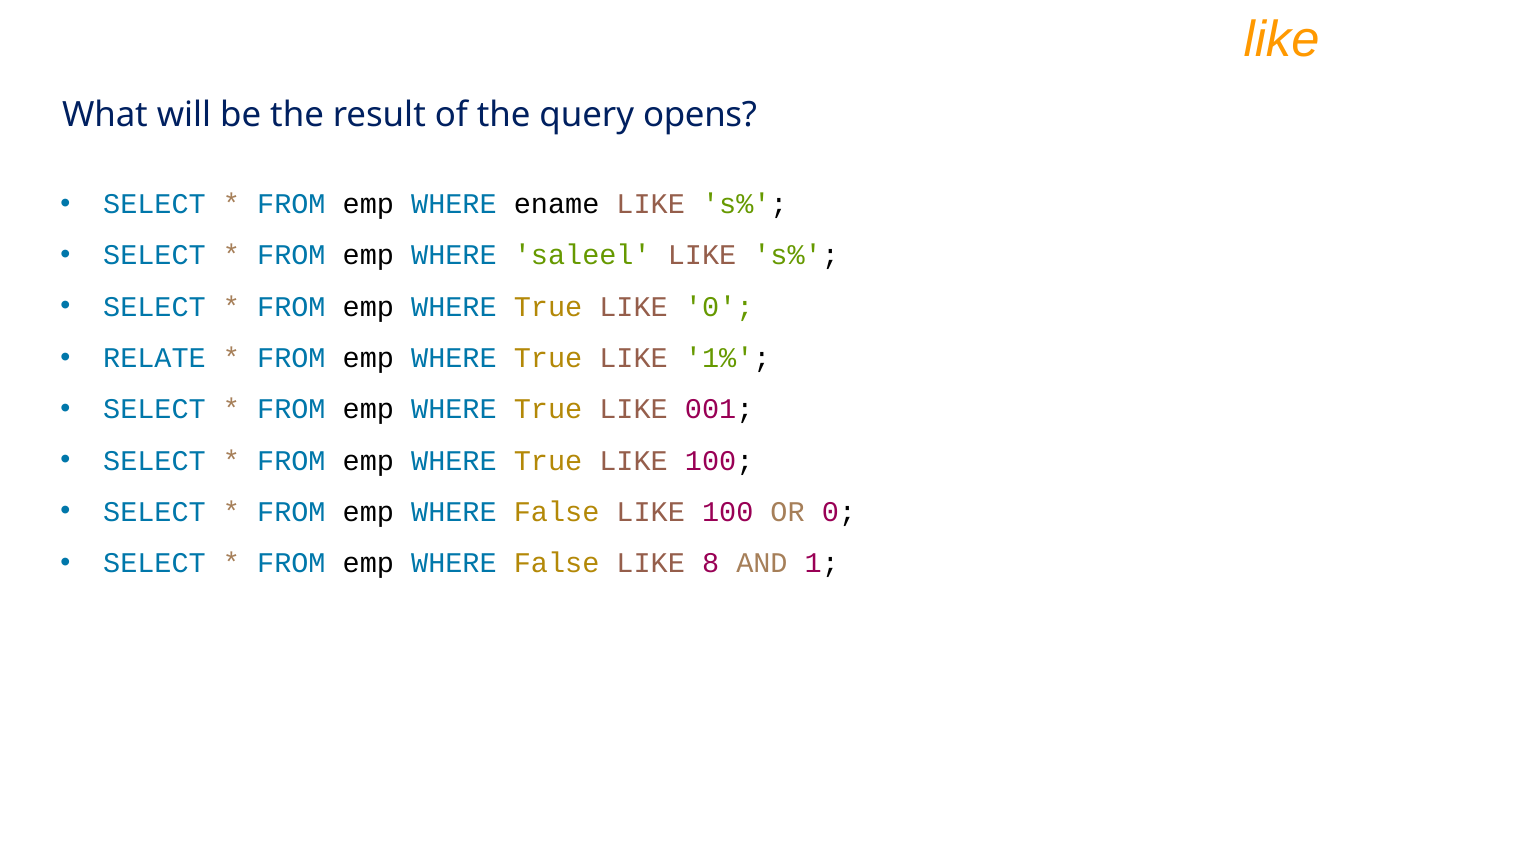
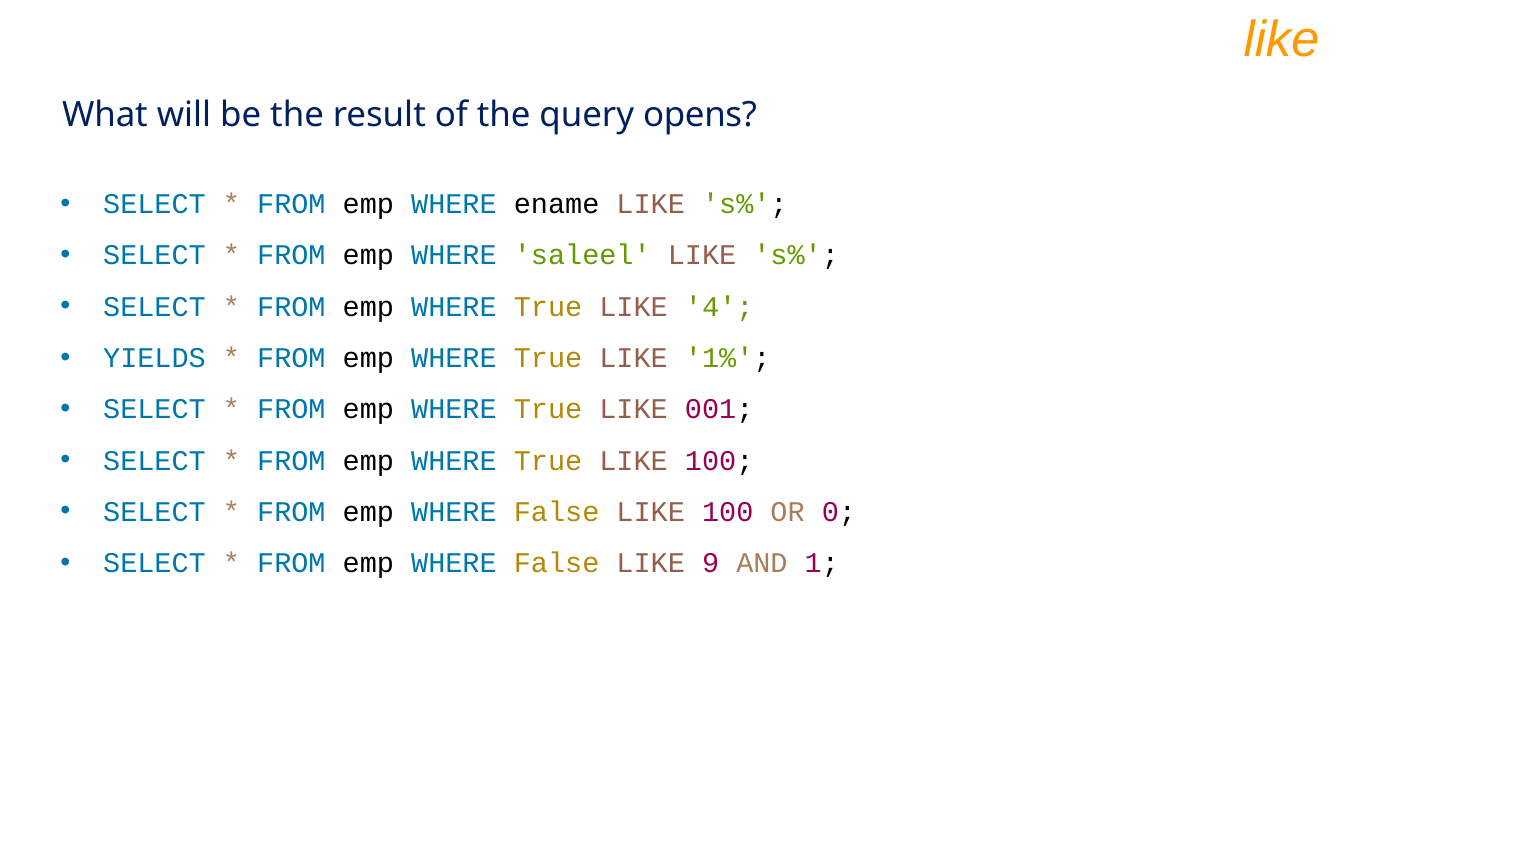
LIKE 0: 0 -> 4 (719, 307)
RELATE: RELATE -> YIELDS (154, 358)
8: 8 -> 9 (711, 564)
